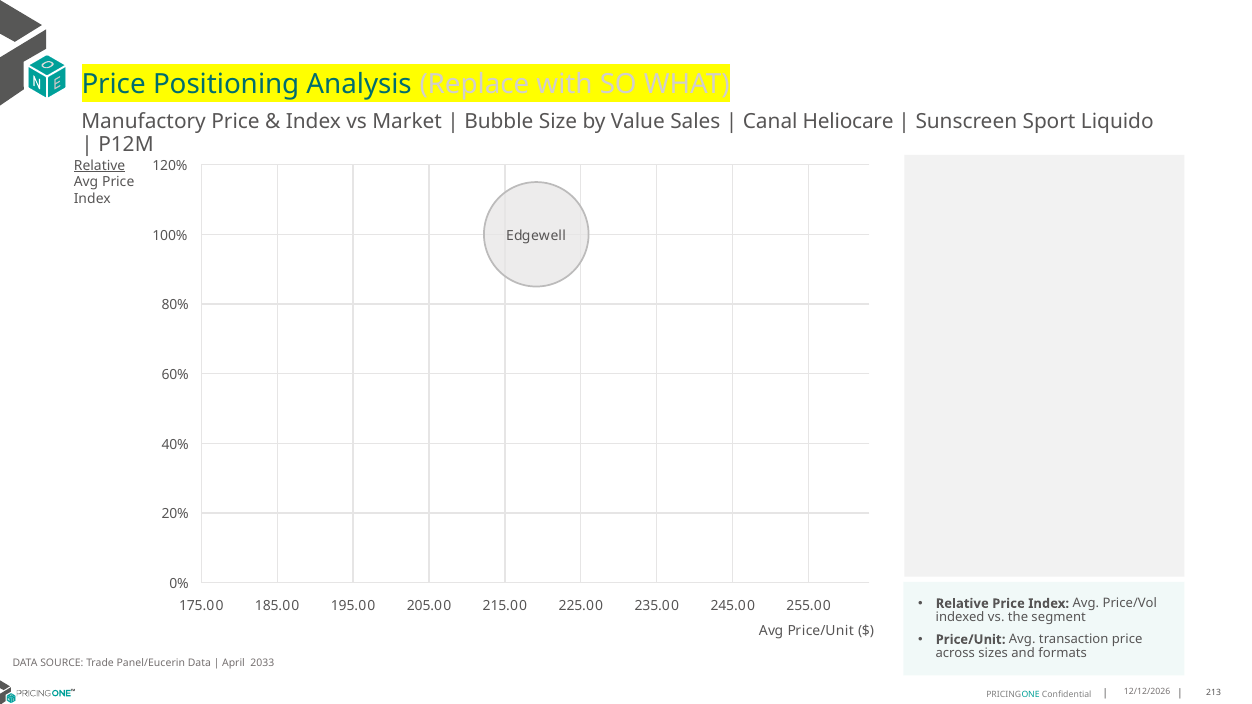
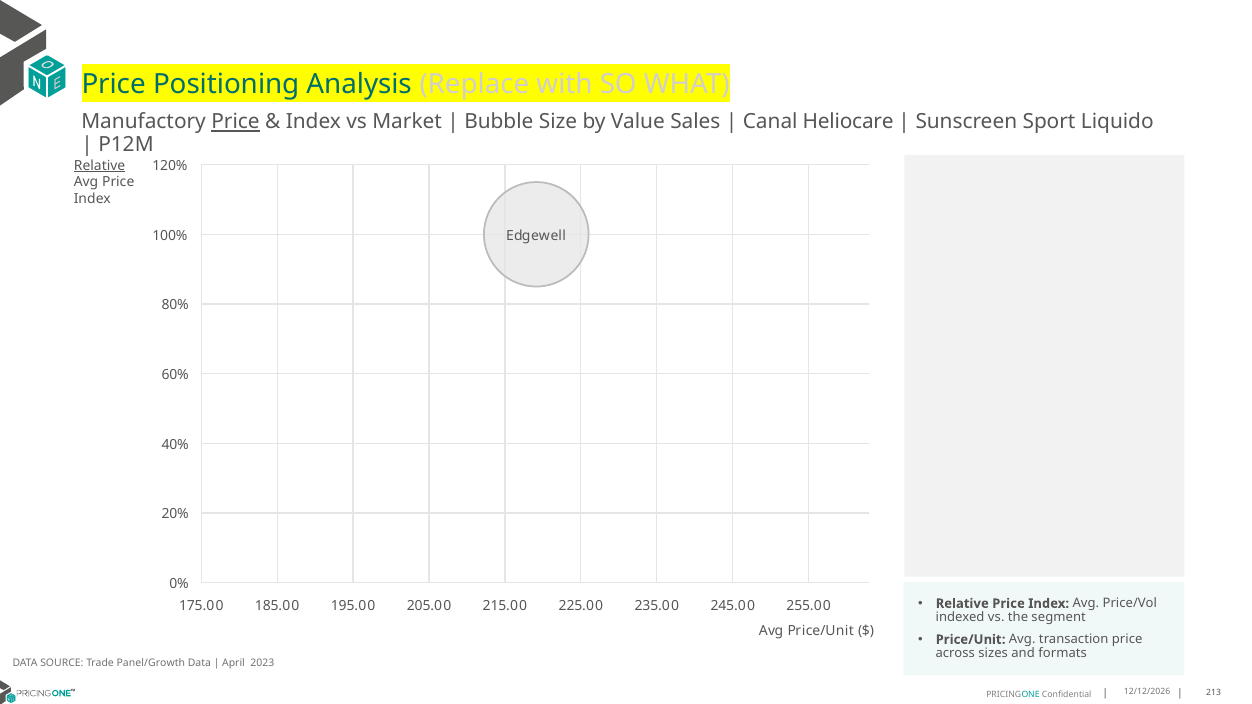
Price underline: none -> present (235, 122)
Panel/Eucerin: Panel/Eucerin -> Panel/Growth (151, 663)
2033: 2033 -> 2023 (262, 663)
